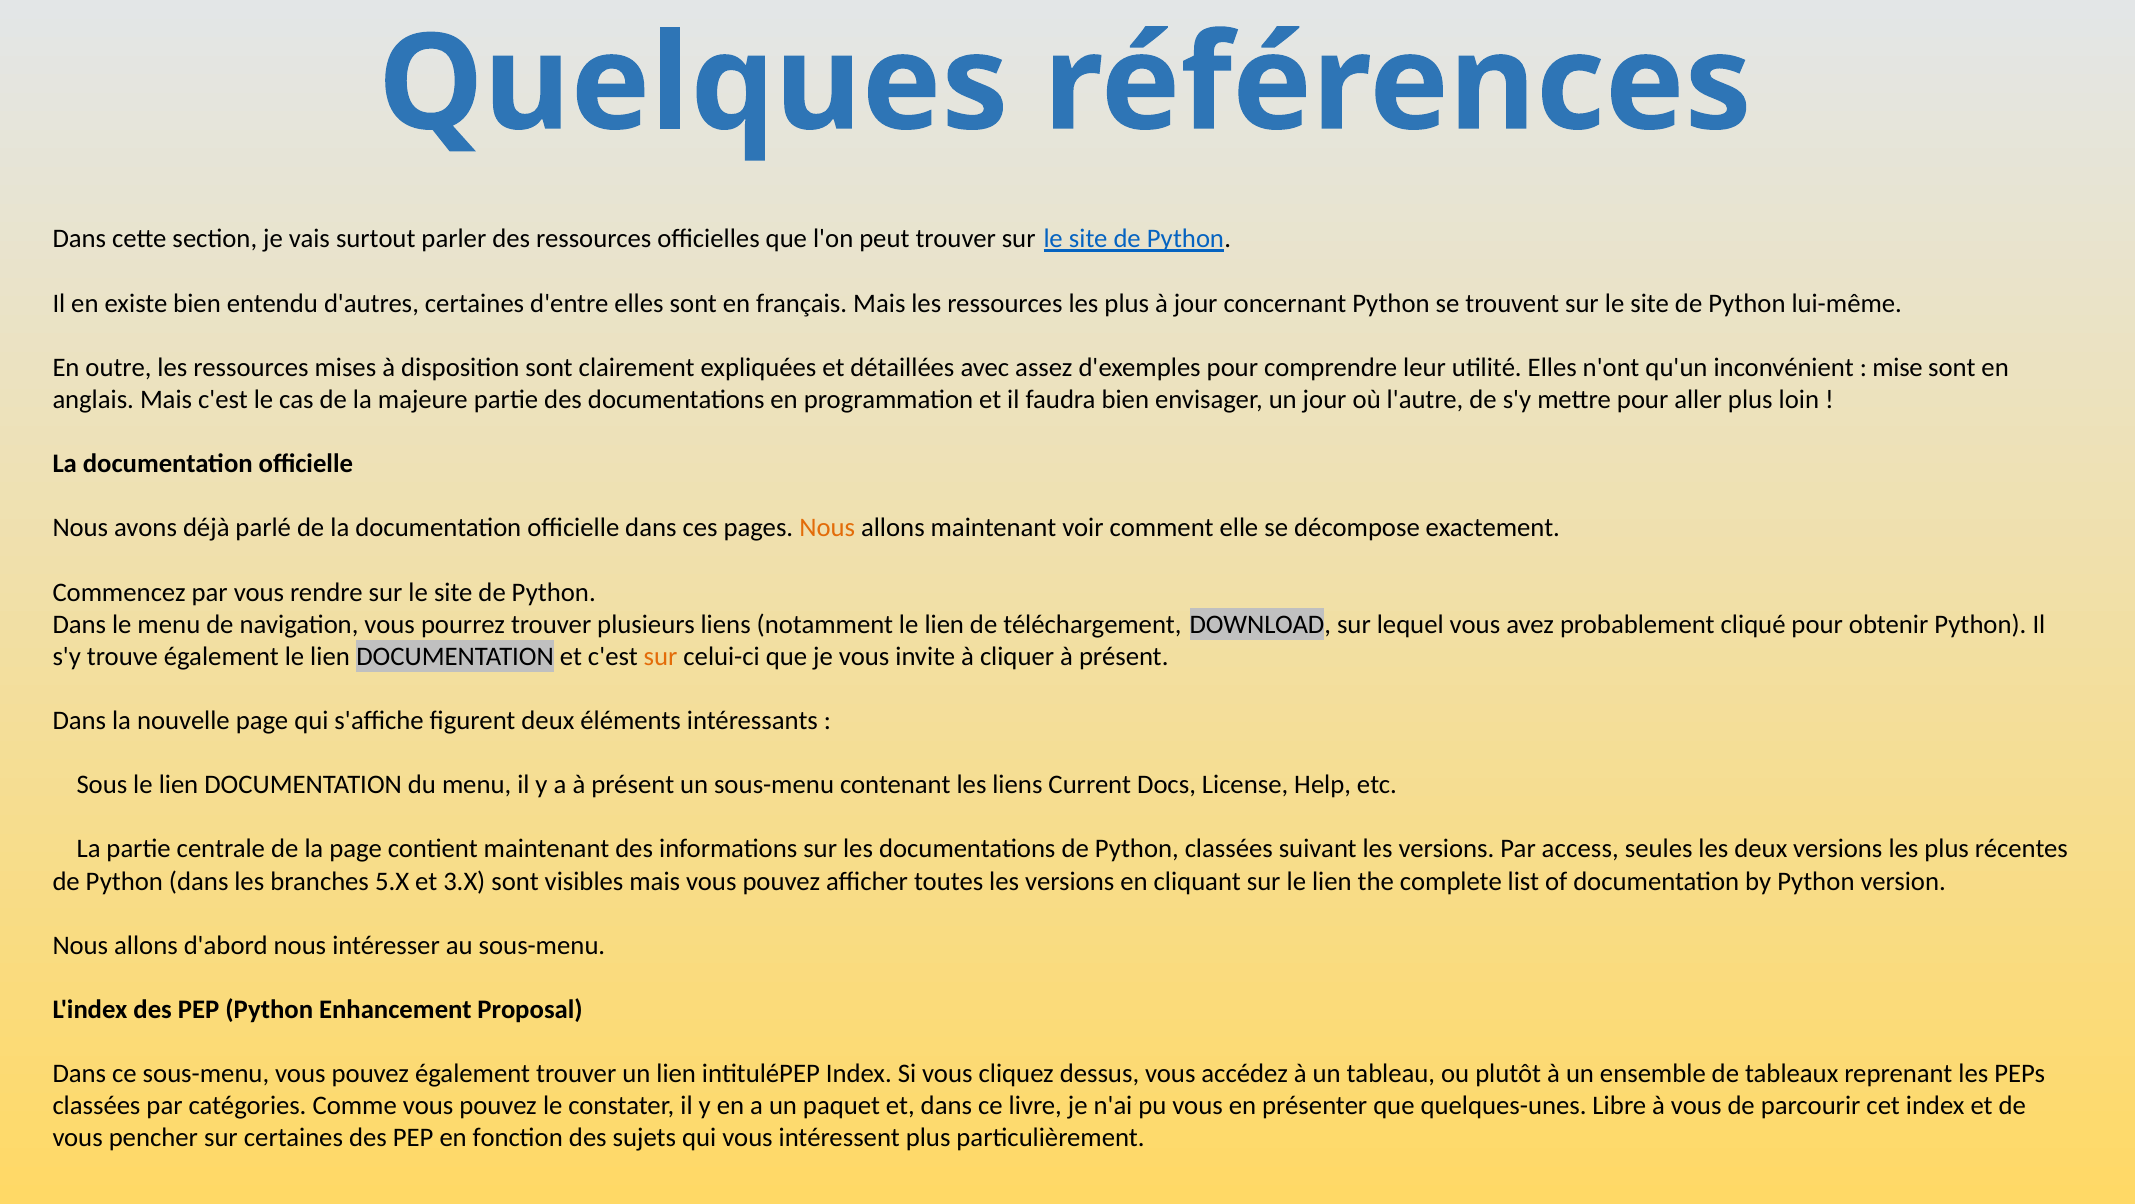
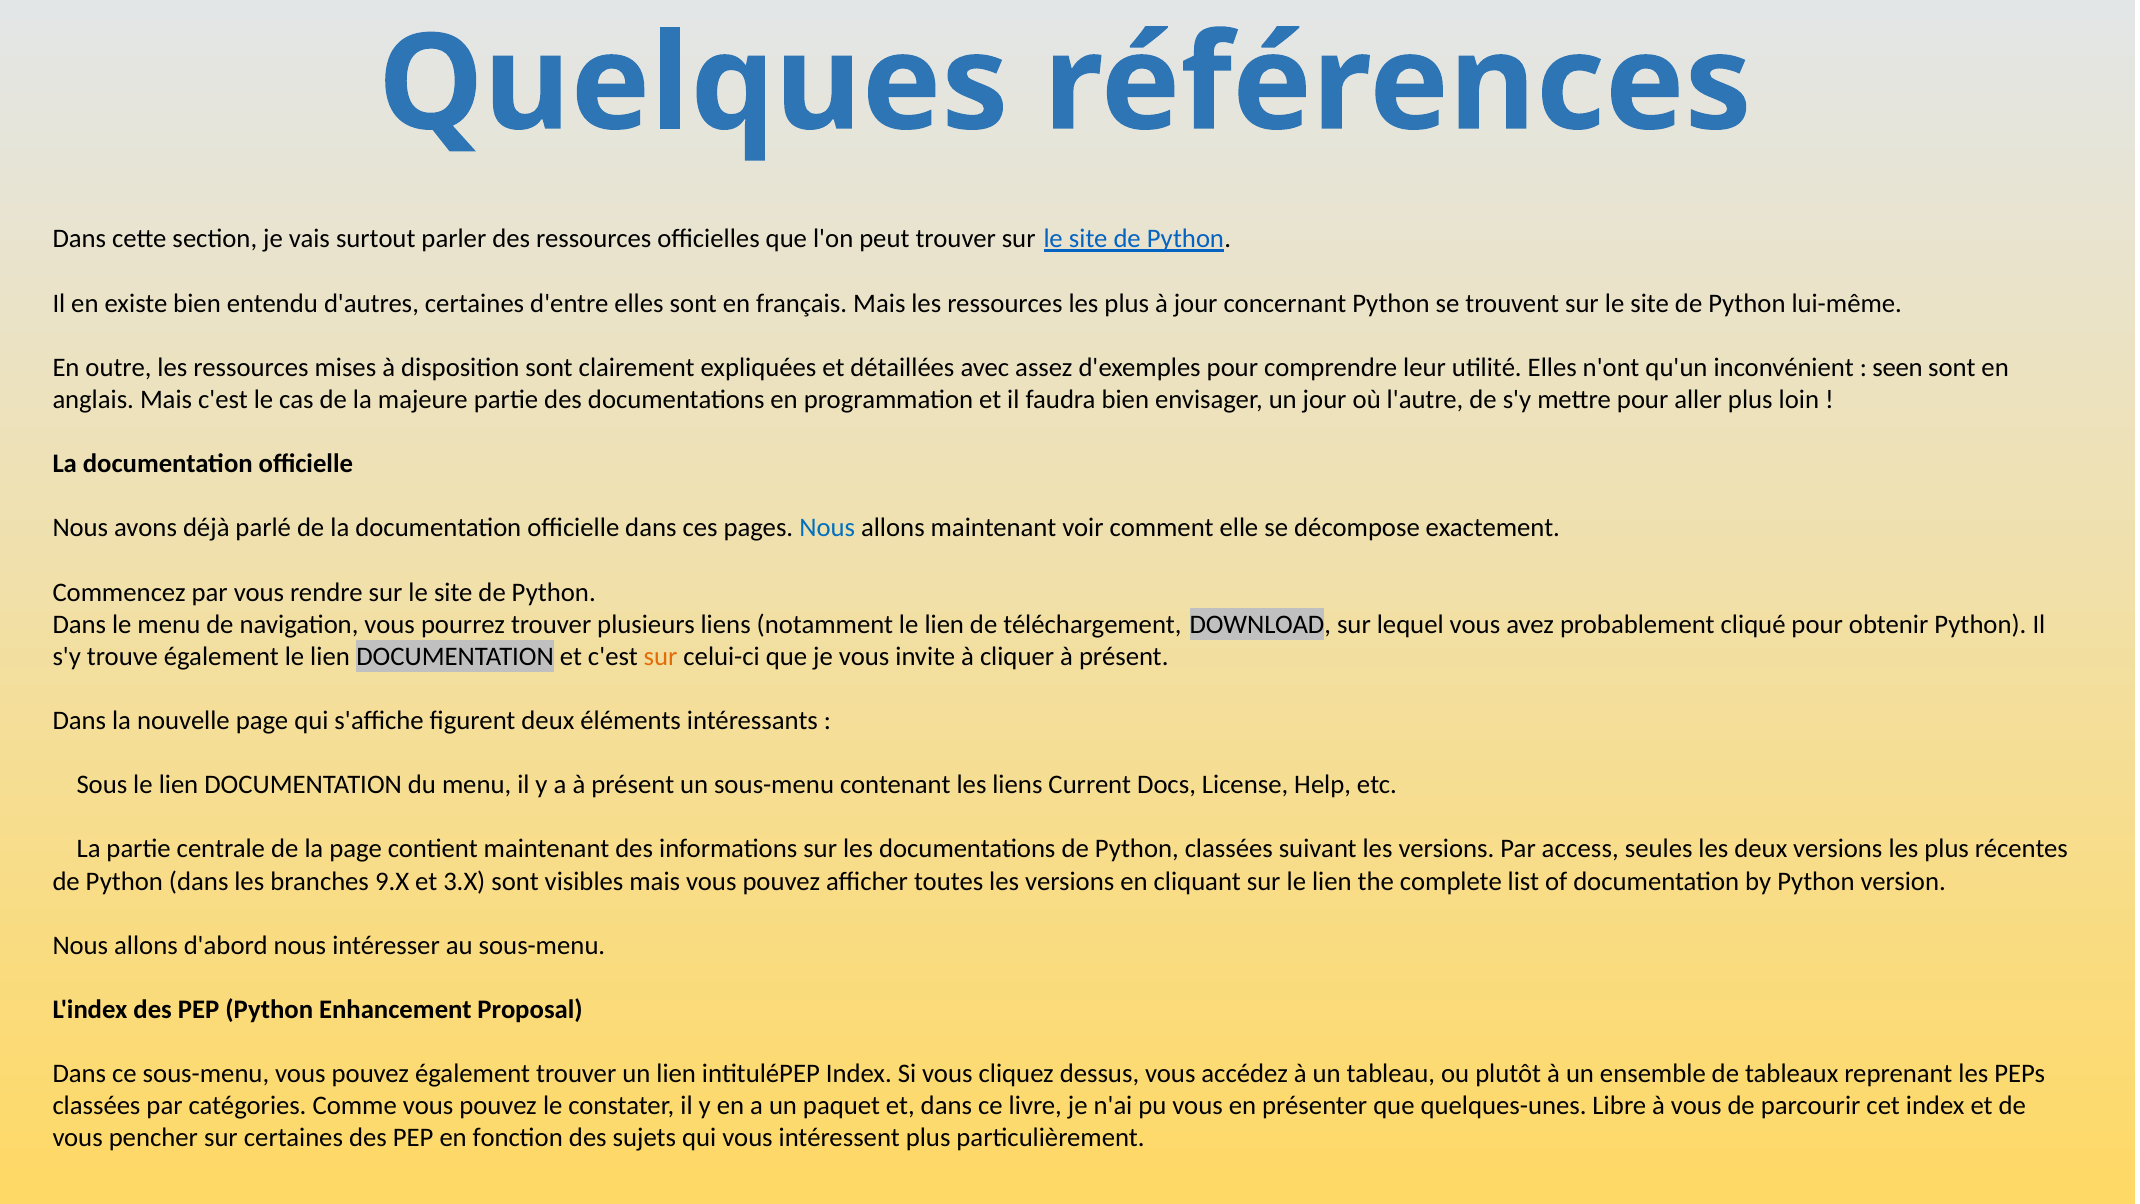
mise: mise -> seen (1898, 367)
Nous colour: orange -> blue (827, 528)
5.X: 5.X -> 9.X (392, 881)
